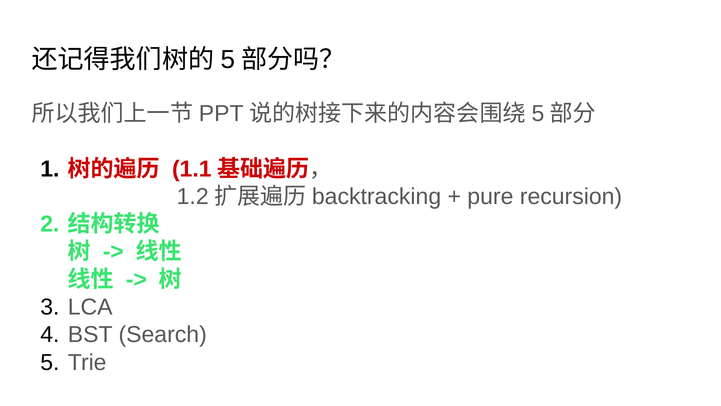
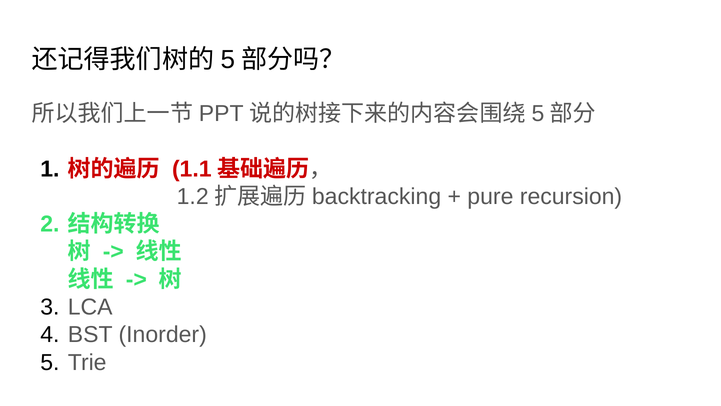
Search: Search -> Inorder (163, 334)
